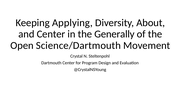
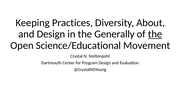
Applying: Applying -> Practices (72, 23)
and Center: Center -> Design (51, 34)
the underline: none -> present (155, 34)
Science/Dartmouth: Science/Dartmouth -> Science/Educational (78, 46)
